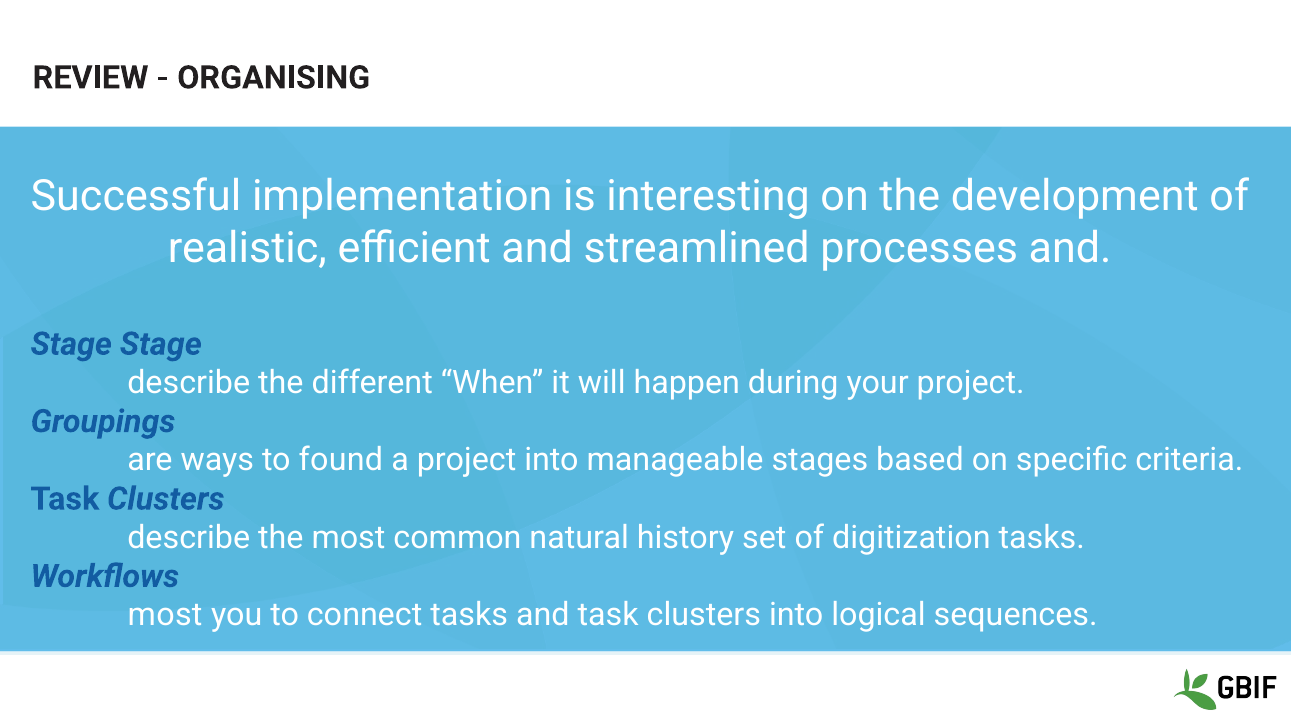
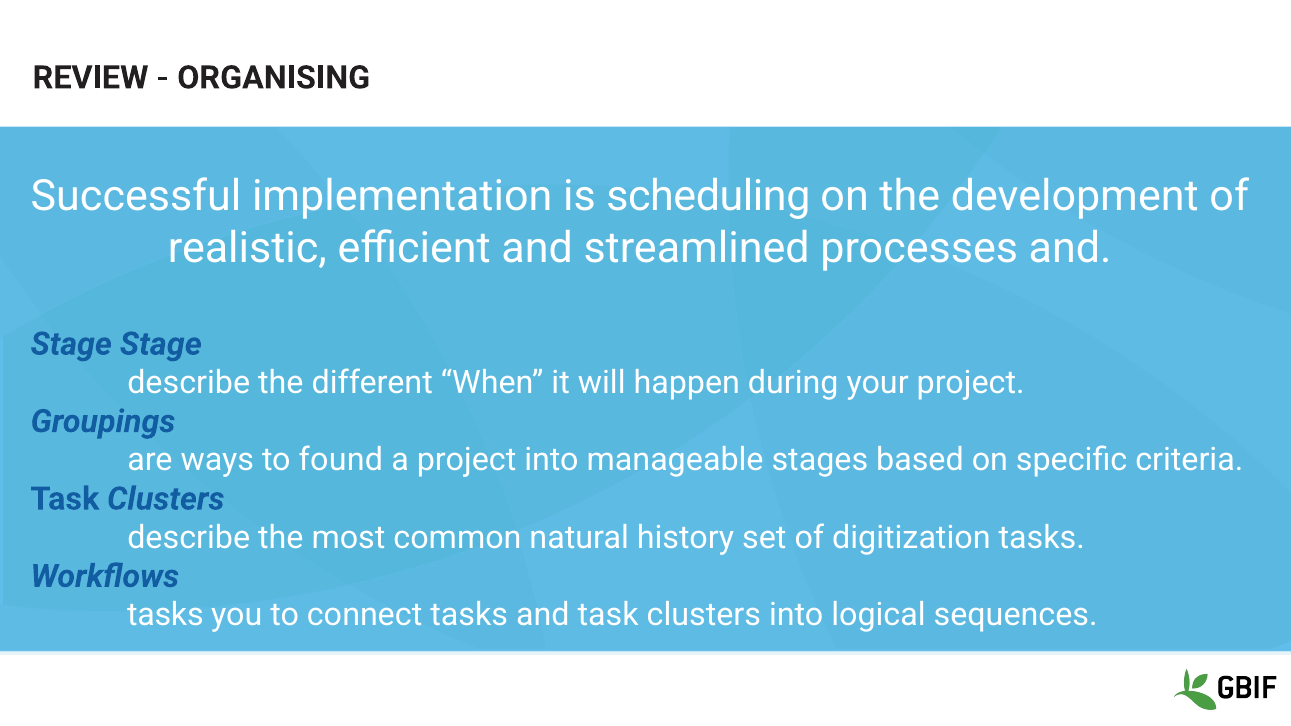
interesting: interesting -> scheduling (708, 196)
most: most -> tasks (165, 615)
